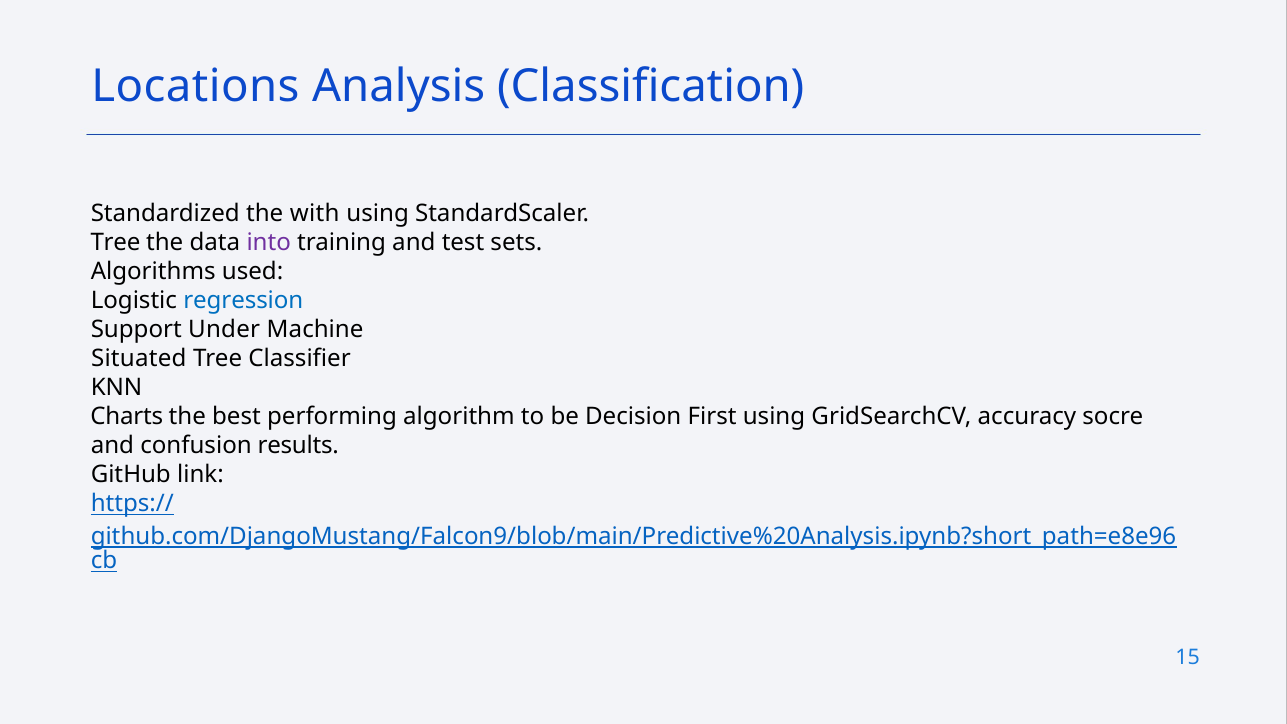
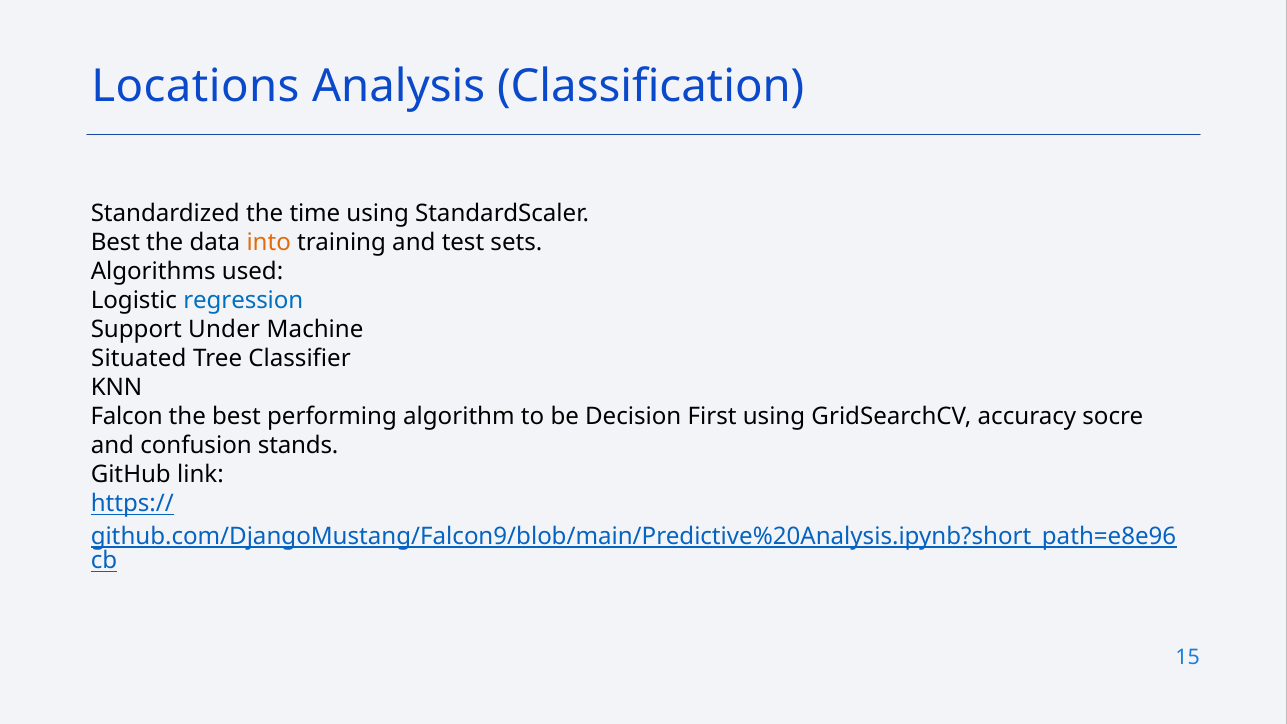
with: with -> time (315, 214)
Tree: Tree -> Best (115, 243)
into colour: purple -> orange (269, 243)
Charts: Charts -> Falcon (127, 416)
results: results -> stands (298, 445)
